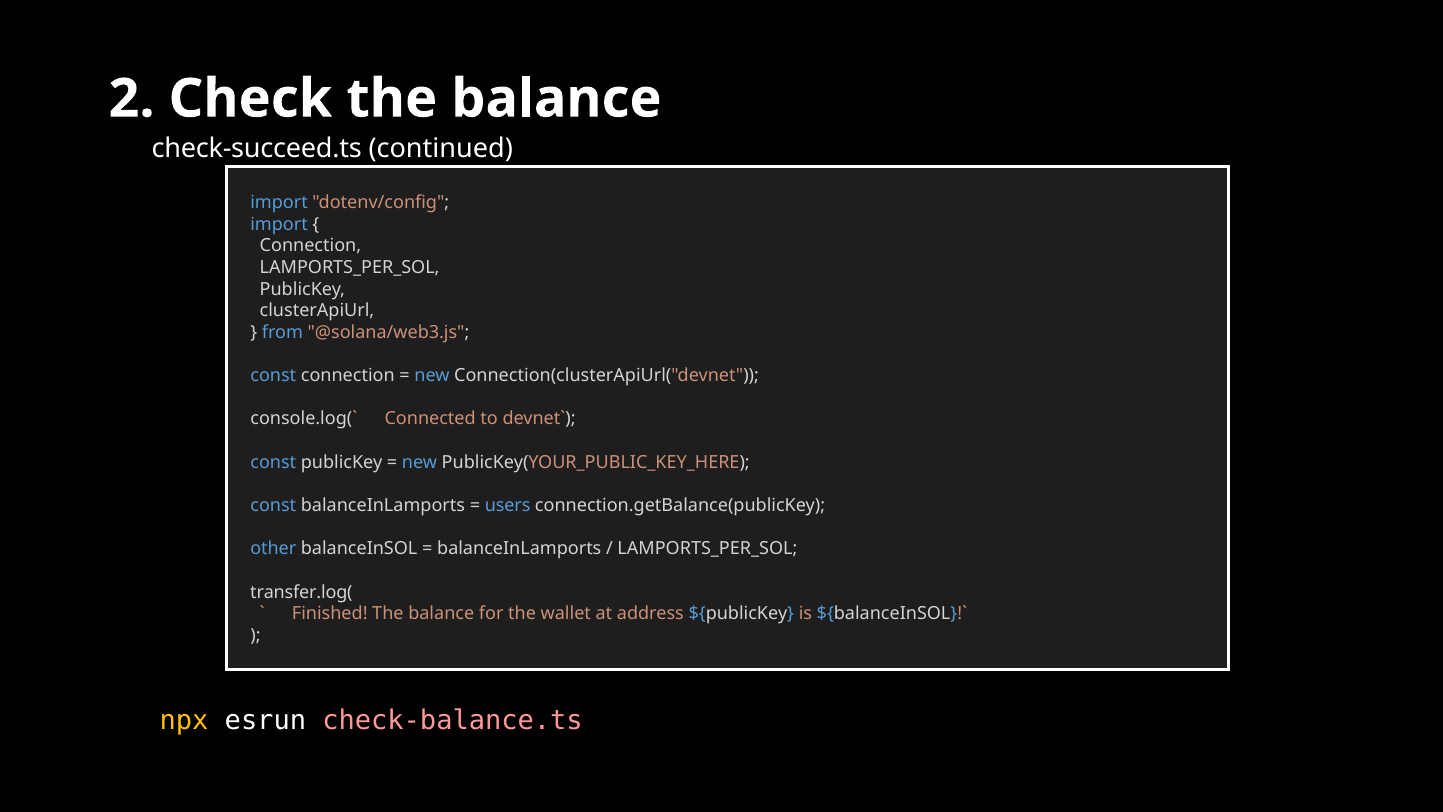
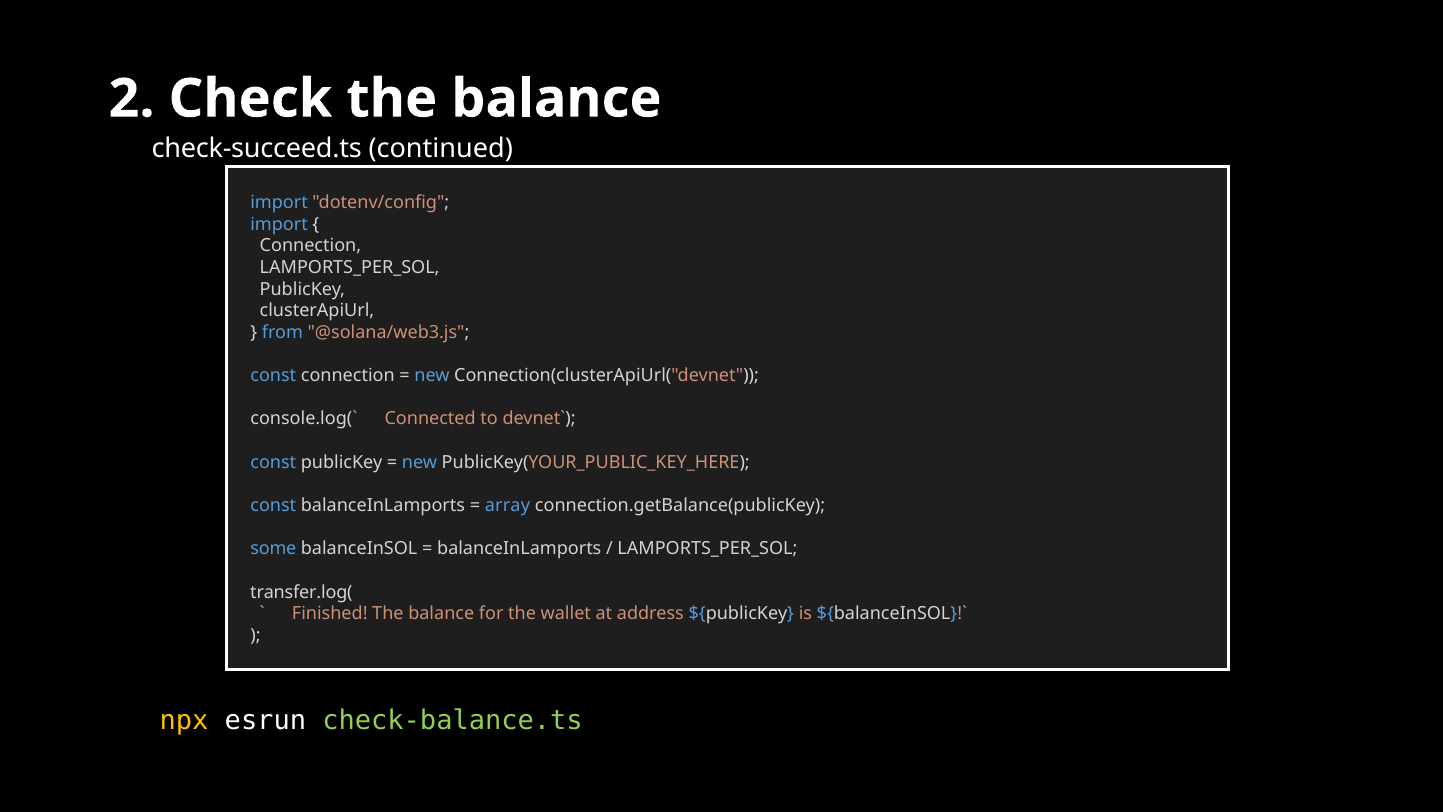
users: users -> array (507, 505)
other: other -> some (273, 549)
check-balance.ts colour: pink -> light green (453, 720)
